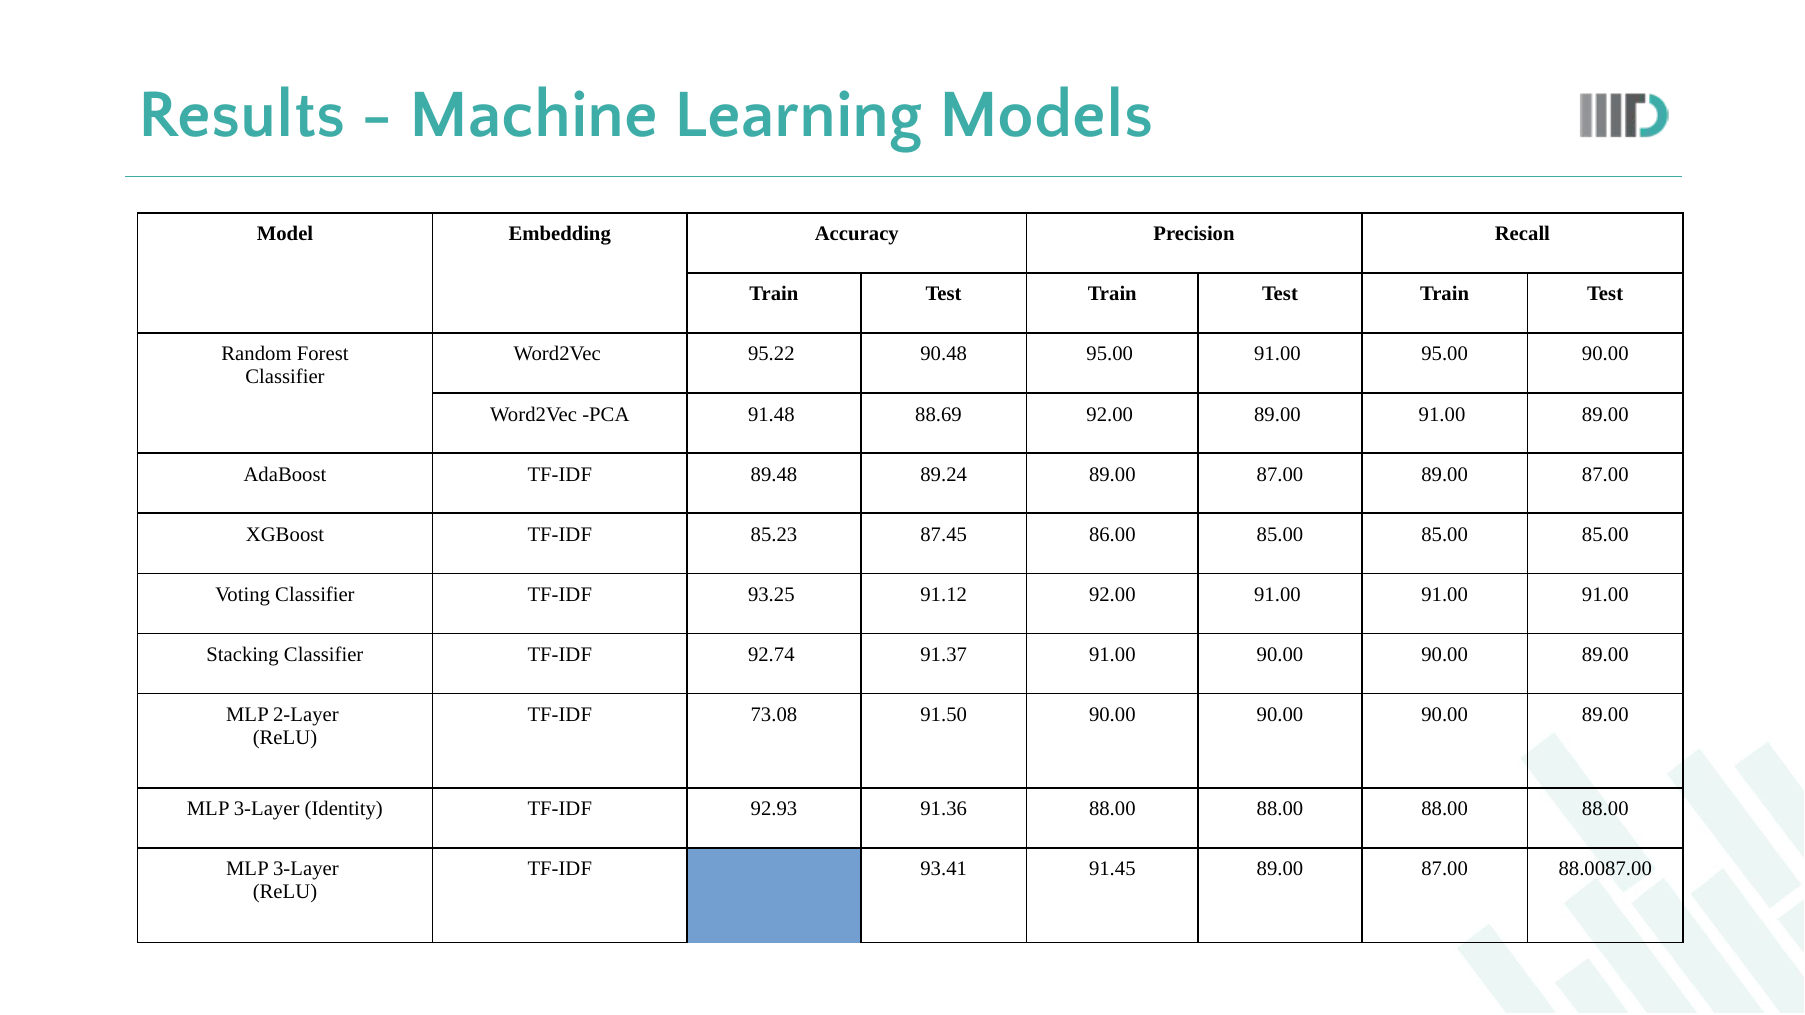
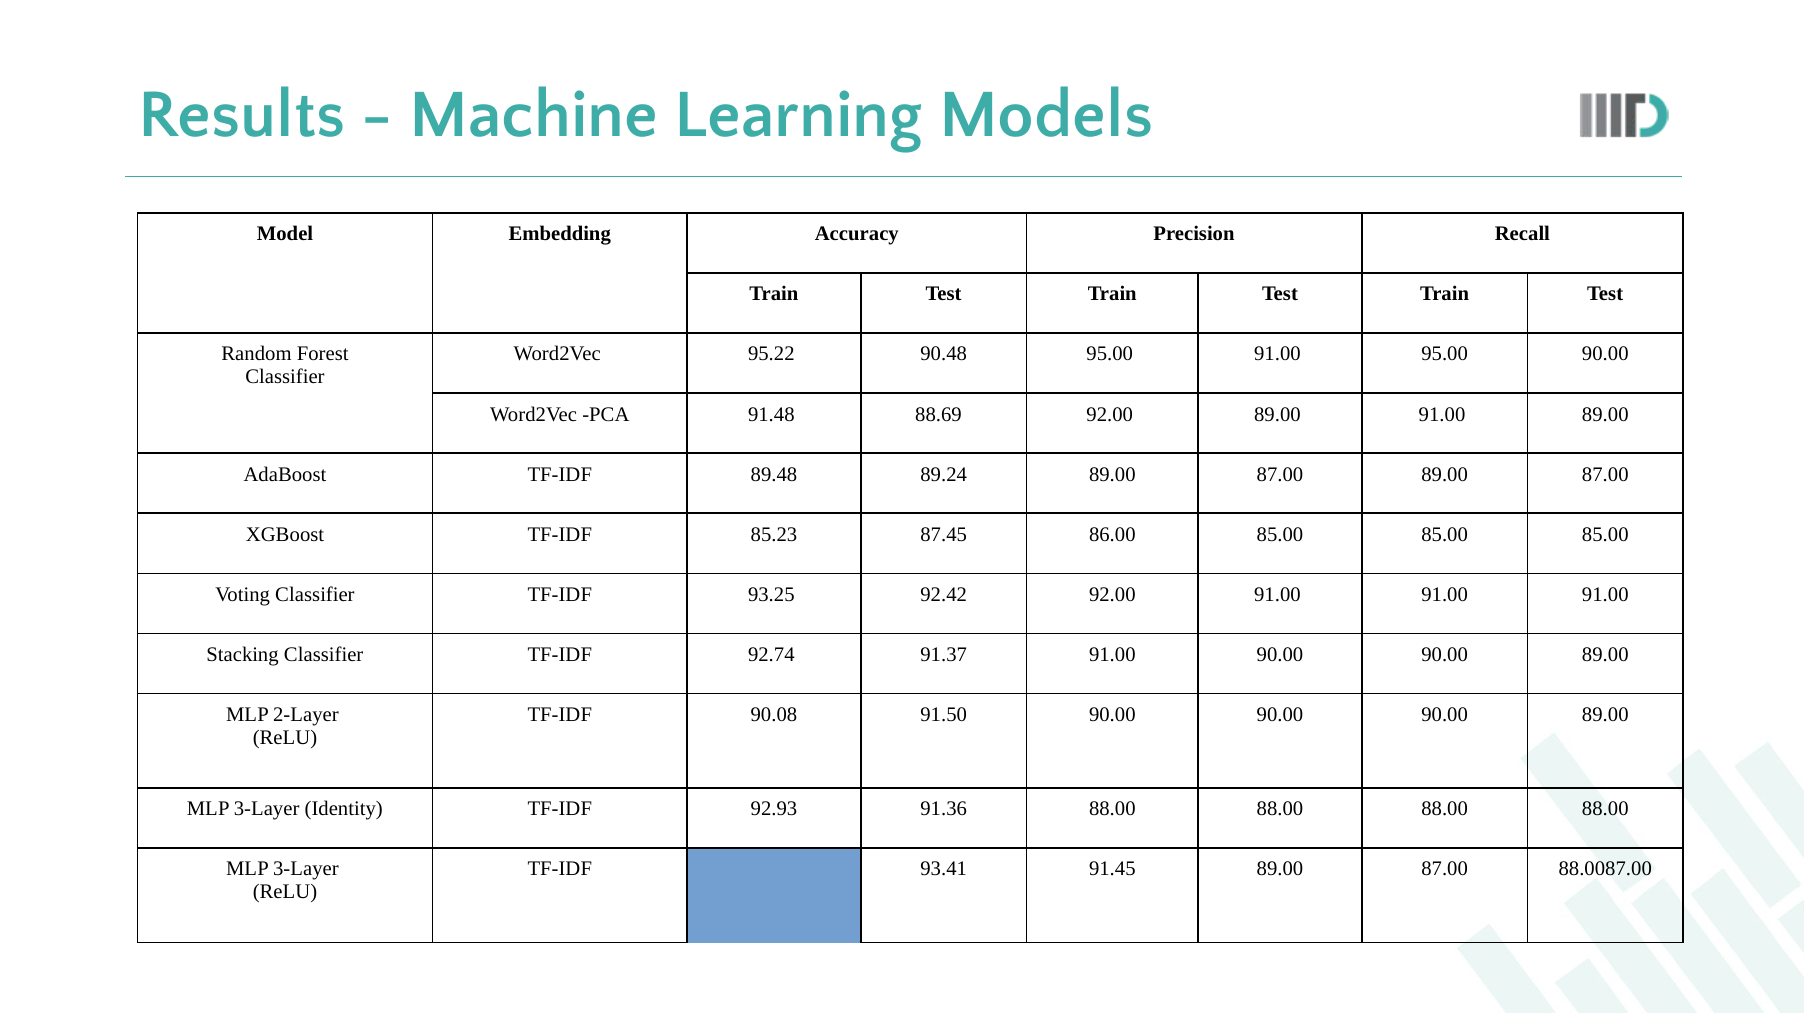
91.12: 91.12 -> 92.42 (944, 595)
73.08: 73.08 -> 90.08 (774, 715)
